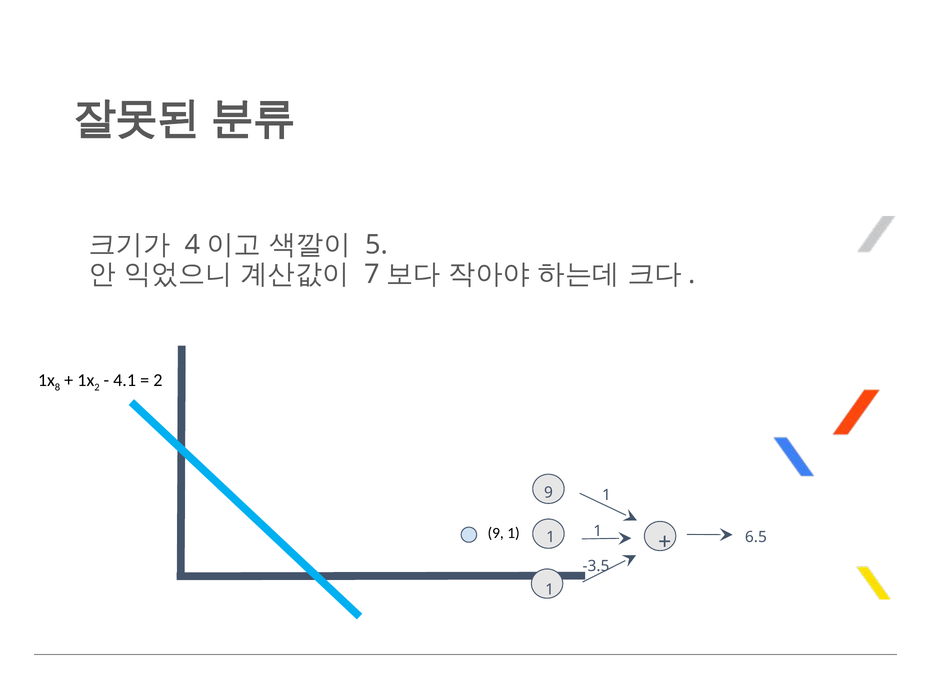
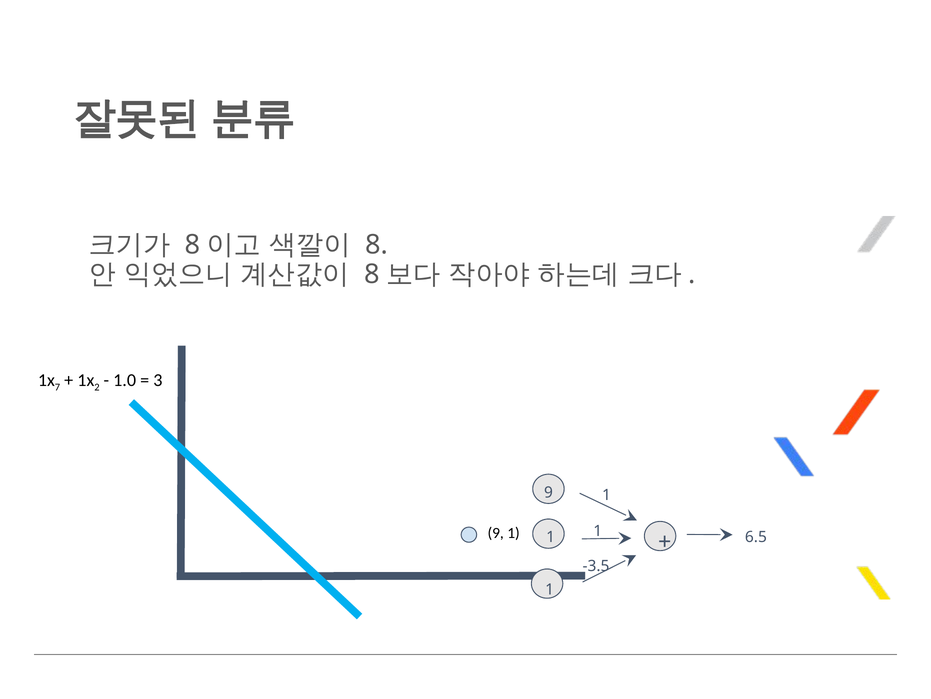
4: 4 -> 8 (193, 245)
5: 5 -> 8 (377, 245)
7: 7 -> 8 (372, 274)
8: 8 -> 7 (57, 387)
4.1: 4.1 -> 1.0 (125, 380)
2: 2 -> 3 (158, 380)
